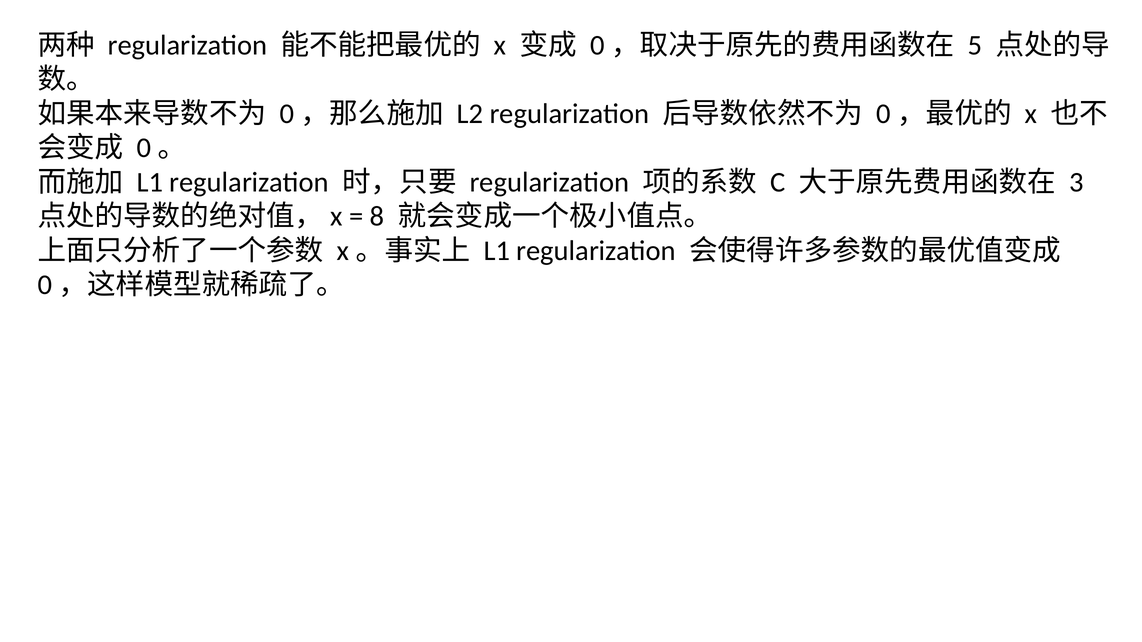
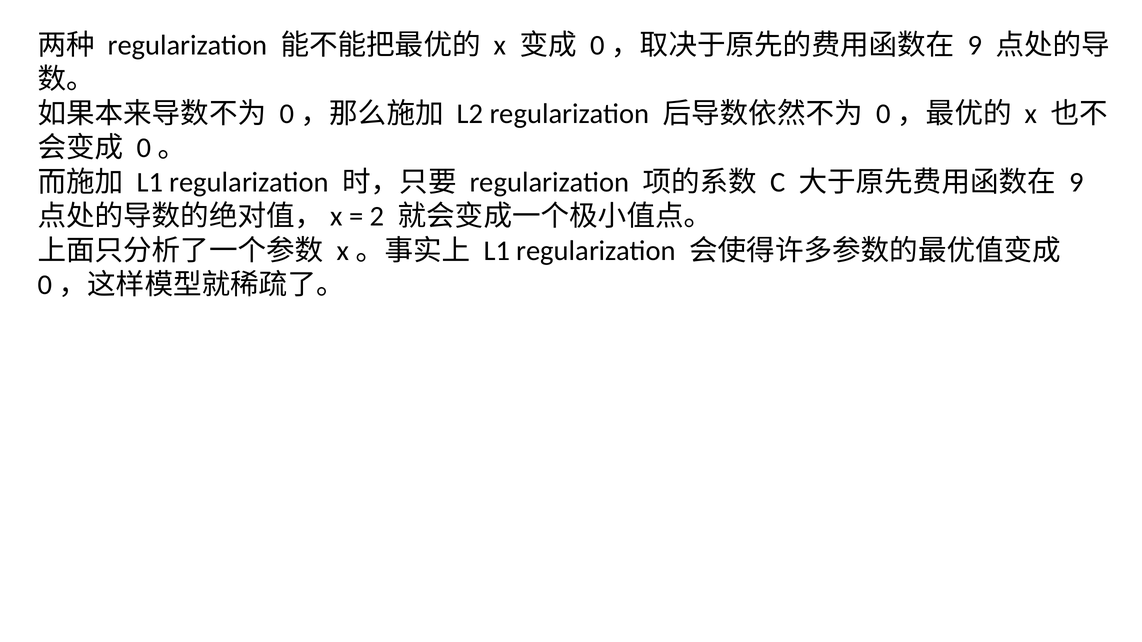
5: 5 -> 9 (975, 45)
3: 3 -> 9 (1076, 182)
8: 8 -> 2 (377, 217)
